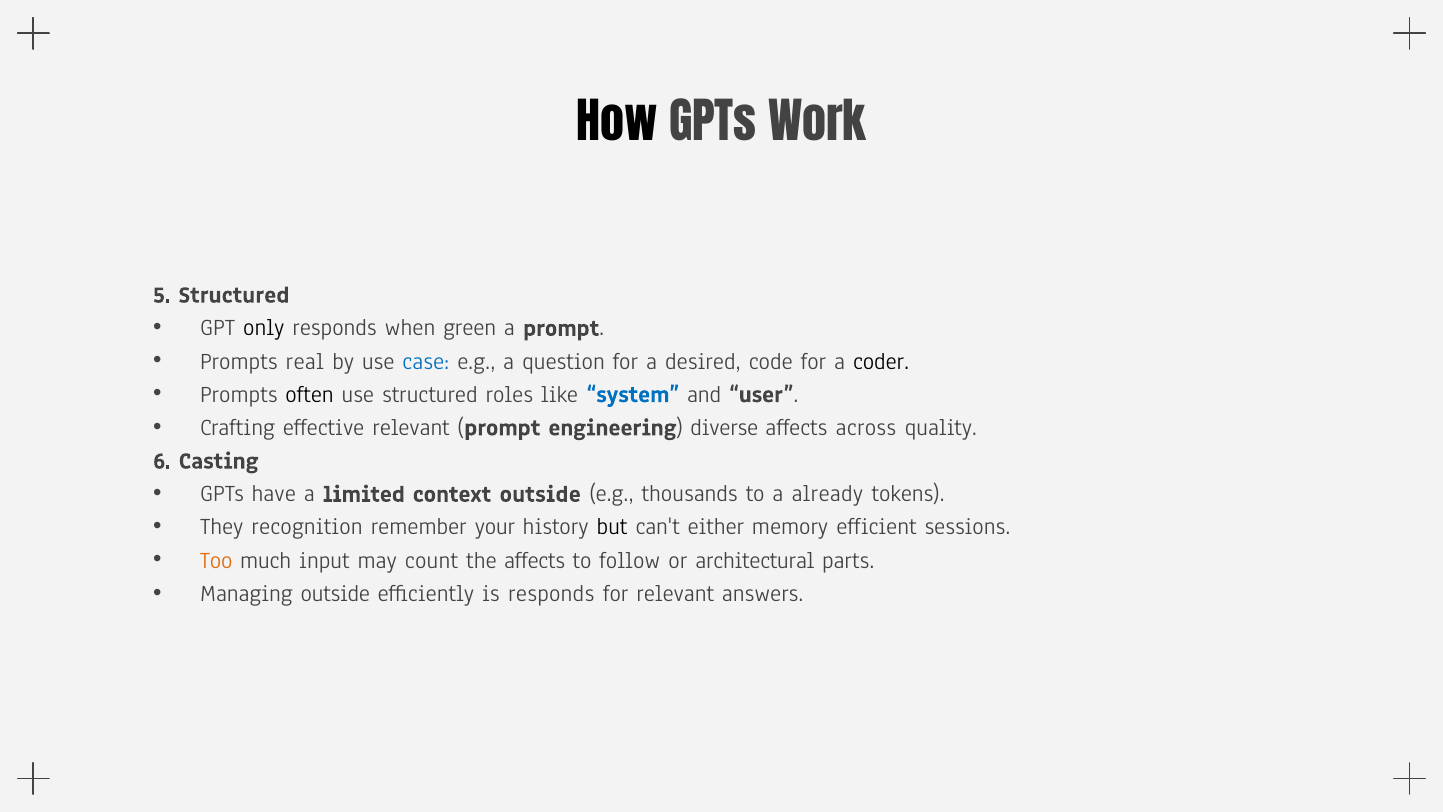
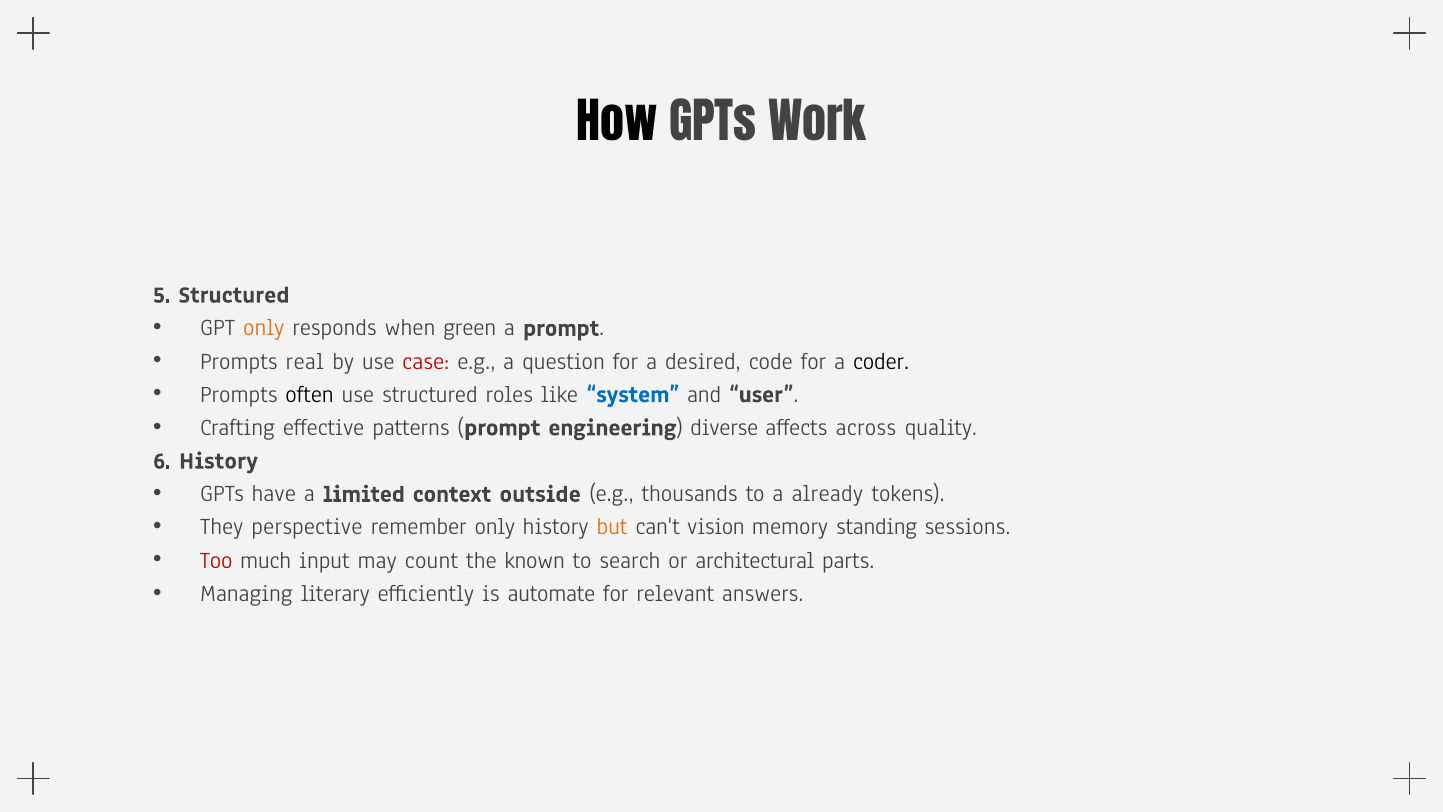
only colour: black -> orange (264, 328)
case colour: blue -> red (426, 361)
effective relevant: relevant -> patterns (411, 427)
6 Casting: Casting -> History (219, 460)
recognition: recognition -> perspective (307, 527)
remember your: your -> only (495, 527)
but colour: black -> orange (612, 527)
either: either -> vision (716, 527)
efficient: efficient -> standing (877, 527)
Too colour: orange -> red (216, 560)
the affects: affects -> known (535, 560)
follow: follow -> search (630, 560)
Managing outside: outside -> literary (335, 593)
is responds: responds -> automate (551, 593)
